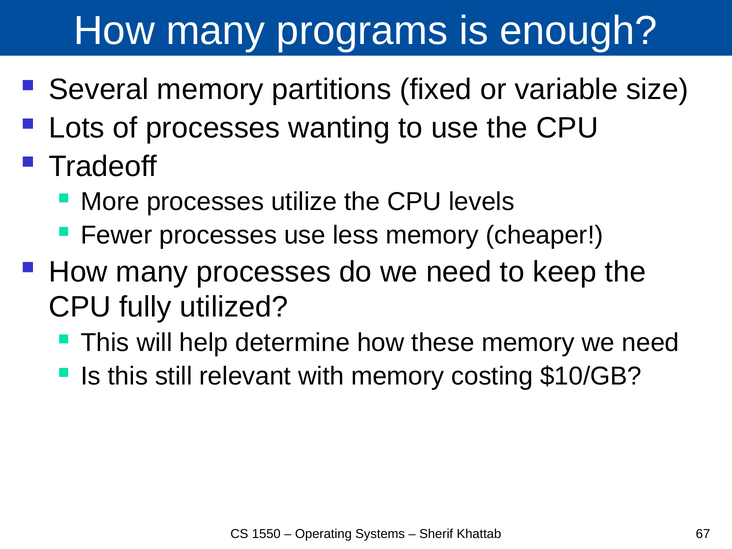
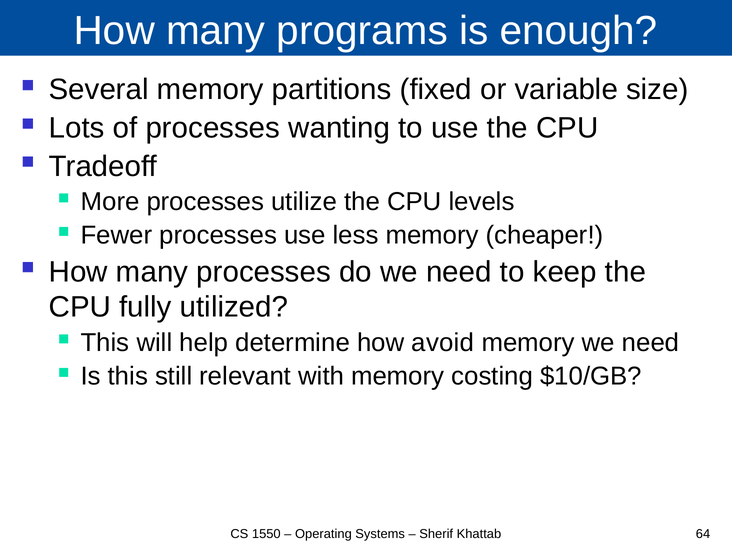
these: these -> avoid (443, 343)
67: 67 -> 64 (703, 534)
